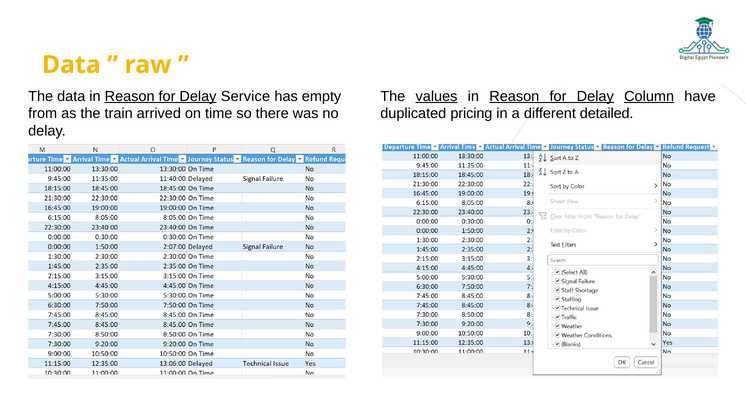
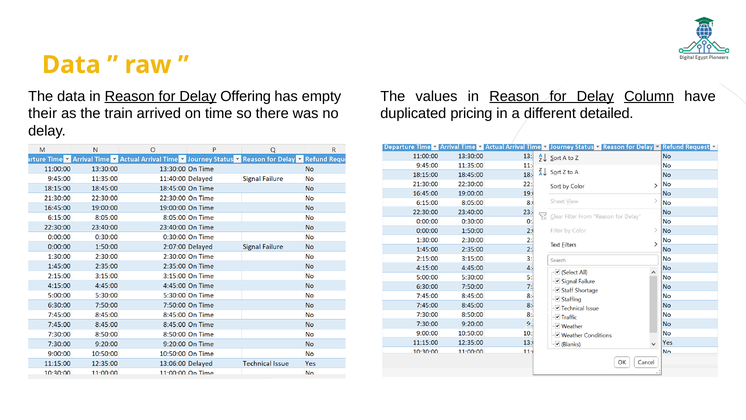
values underline: present -> none (437, 96)
Service: Service -> Offering (246, 96)
from: from -> their (43, 114)
